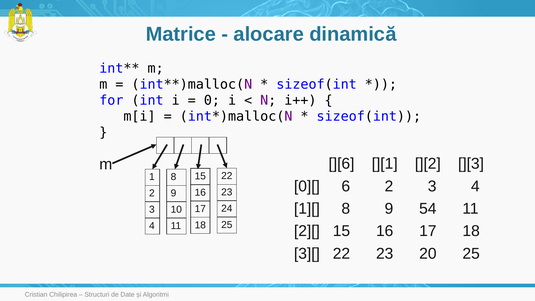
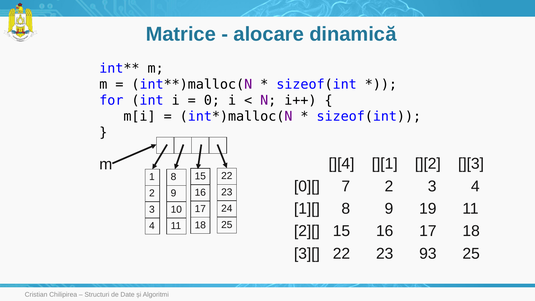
][6: ][6 -> ][4 (342, 164)
6: 6 -> 7 (346, 186)
54: 54 -> 19 (428, 209)
20: 20 -> 93 (428, 253)
